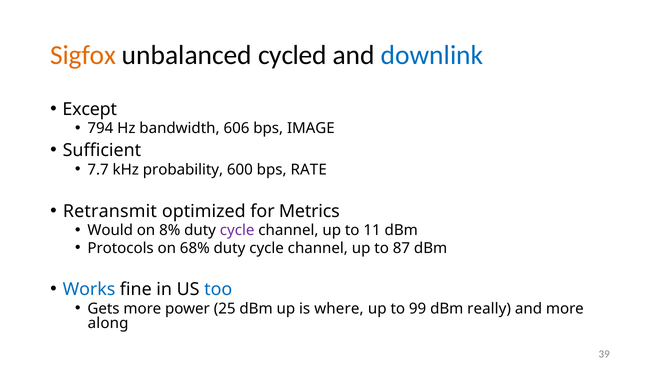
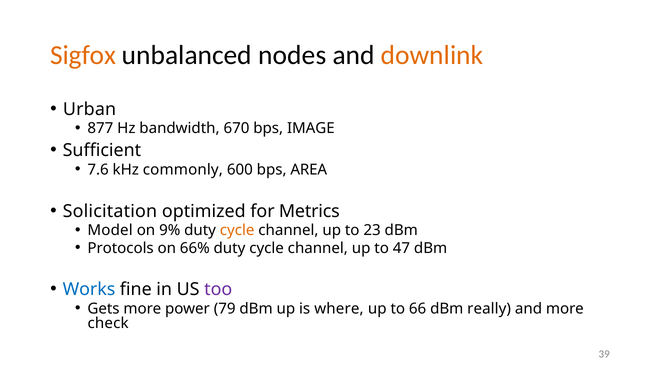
cycled: cycled -> nodes (292, 55)
downlink colour: blue -> orange (432, 55)
Except: Except -> Urban (90, 109)
794: 794 -> 877 (100, 129)
606: 606 -> 670 (236, 129)
7.7: 7.7 -> 7.6 (98, 170)
probability: probability -> commonly (183, 170)
RATE: RATE -> AREA (309, 170)
Retransmit: Retransmit -> Solicitation (110, 211)
Would: Would -> Model (110, 231)
8%: 8% -> 9% (170, 231)
cycle colour: purple -> orange (237, 231)
11: 11 -> 23 (372, 231)
68%: 68% -> 66% (195, 248)
87: 87 -> 47 (401, 248)
too colour: blue -> purple (218, 290)
25: 25 -> 79 (225, 309)
99: 99 -> 66 (418, 309)
along: along -> check (108, 324)
